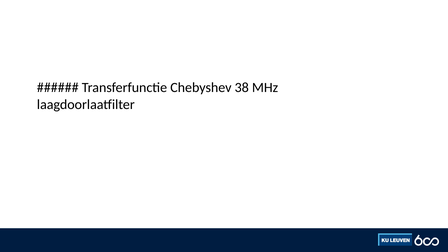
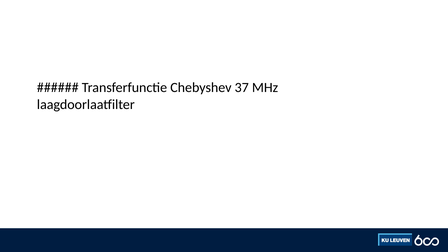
38: 38 -> 37 (242, 88)
